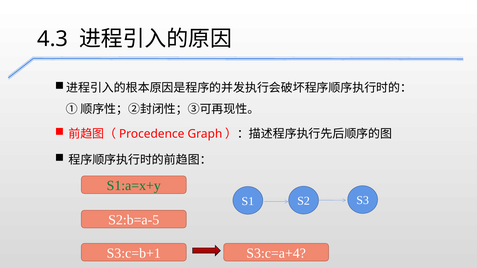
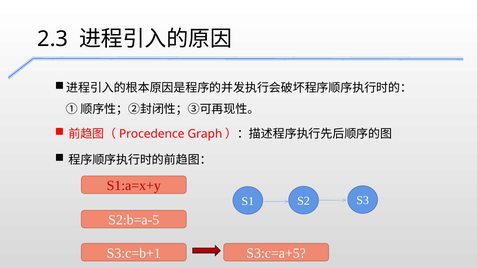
4.3: 4.3 -> 2.3 (53, 39)
S1:a=x+y colour: green -> red (134, 186)
S3:c=a+4: S3:c=a+4 -> S3:c=a+5 (276, 253)
